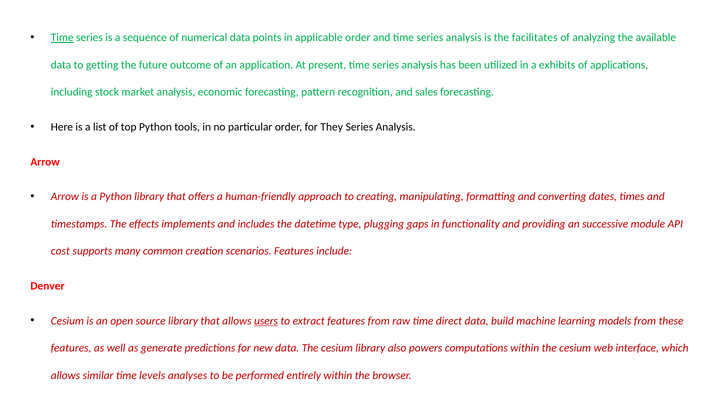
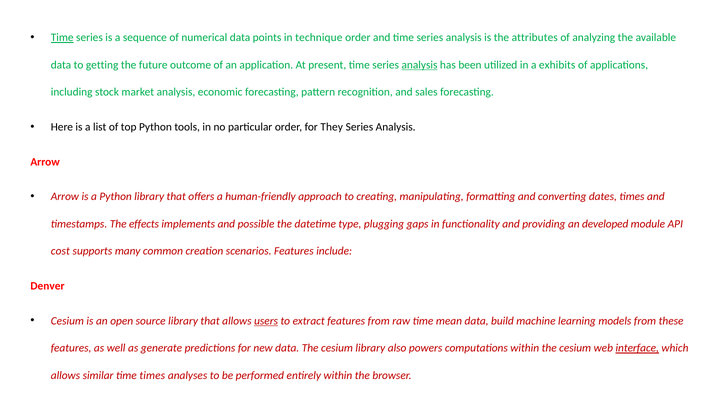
applicable: applicable -> technique (319, 38)
facilitates: facilitates -> attributes (535, 38)
analysis underline: none -> present (420, 65)
includes: includes -> possible (256, 224)
successive: successive -> developed (605, 224)
direct: direct -> mean (449, 320)
interface underline: none -> present (637, 348)
time levels: levels -> times (152, 375)
